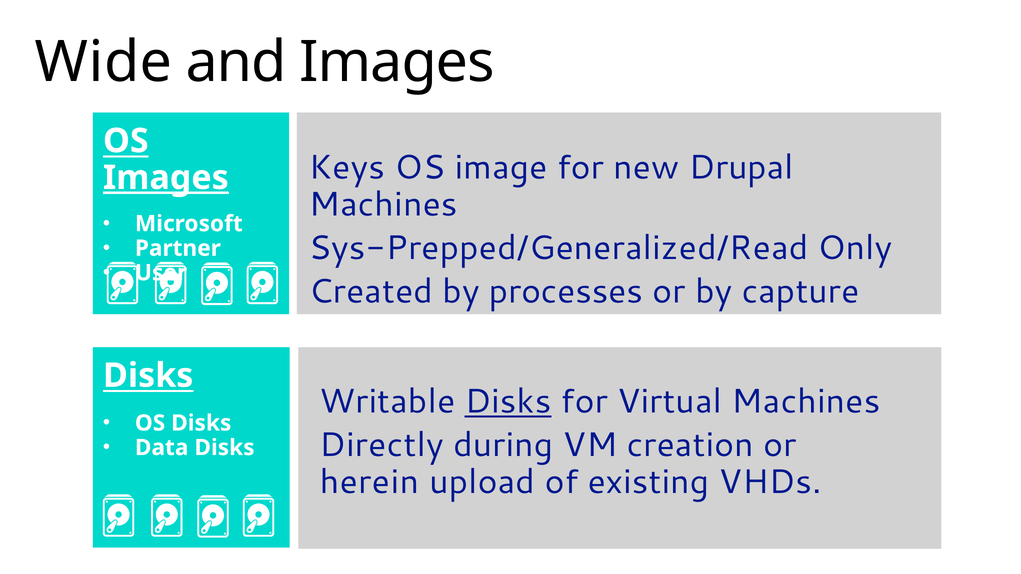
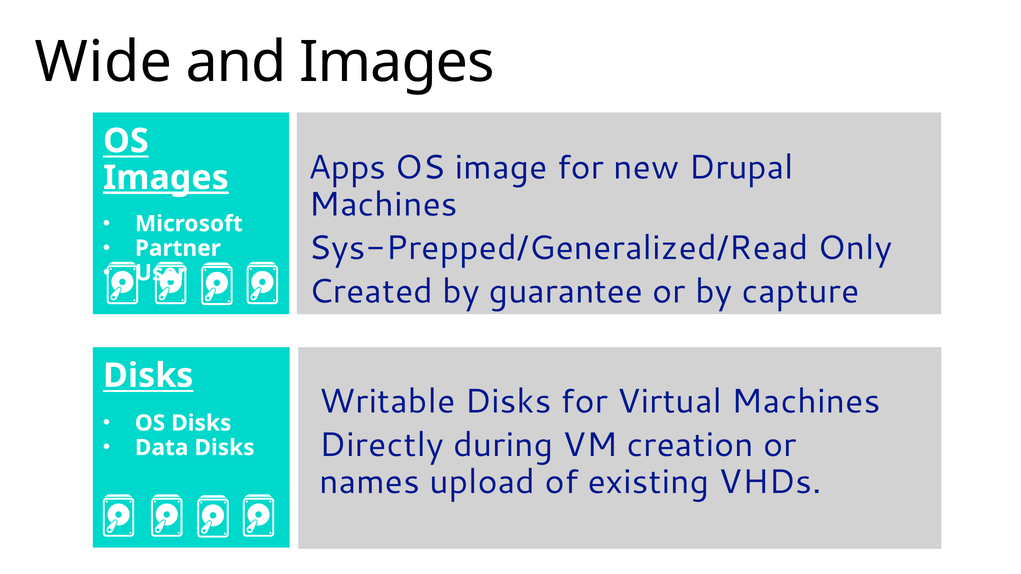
Keys: Keys -> Apps (347, 168)
processes: processes -> guarantee (566, 292)
Disks underline: present -> none (508, 402)
herein: herein -> names (370, 482)
